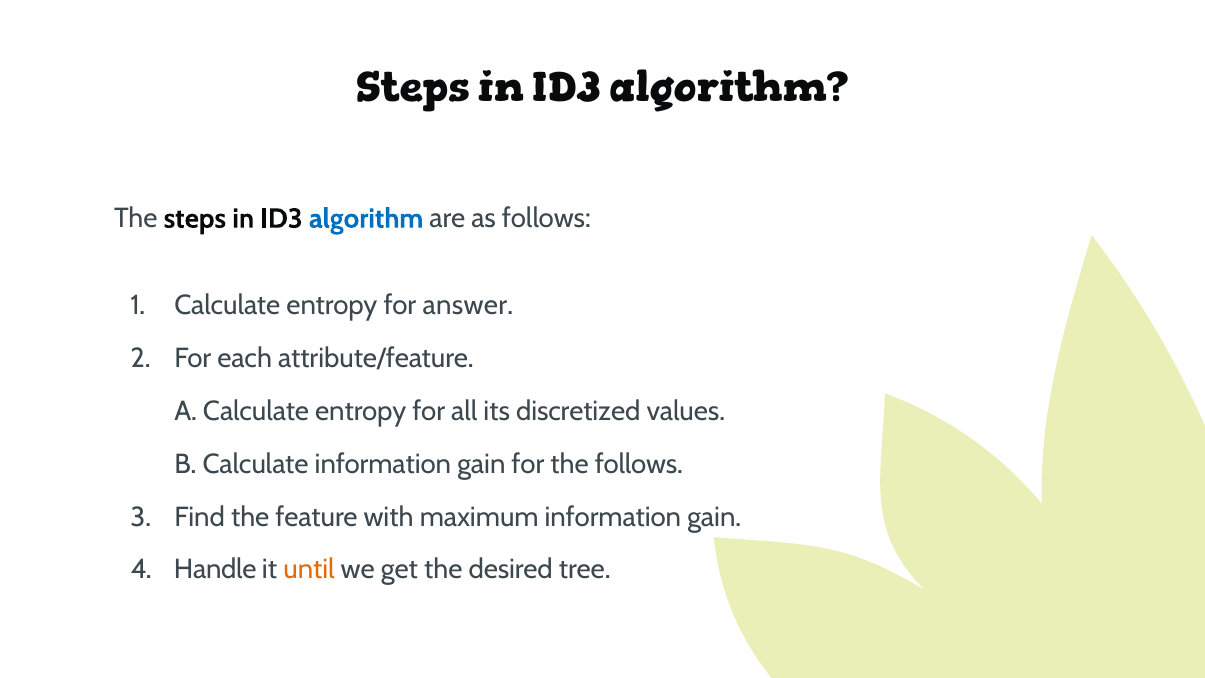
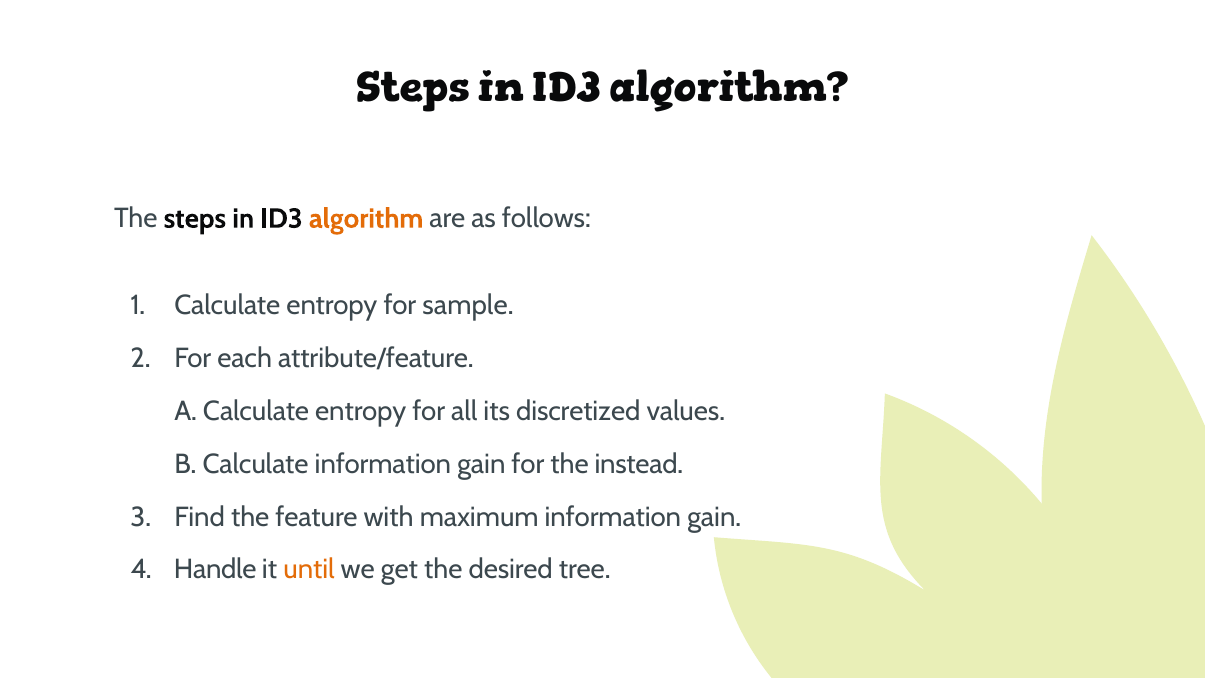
algorithm colour: blue -> orange (366, 219)
answer: answer -> sample (468, 305)
the follows: follows -> instead (639, 464)
